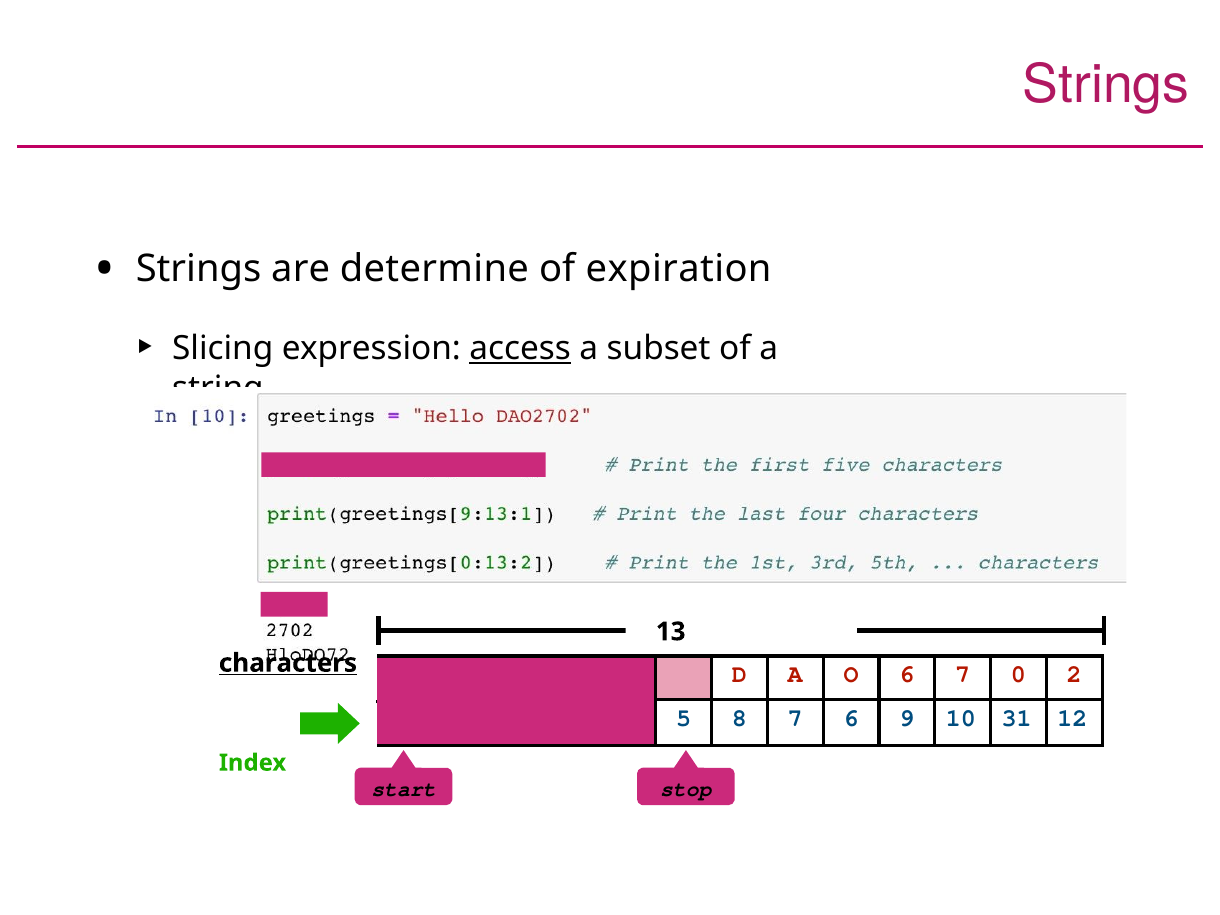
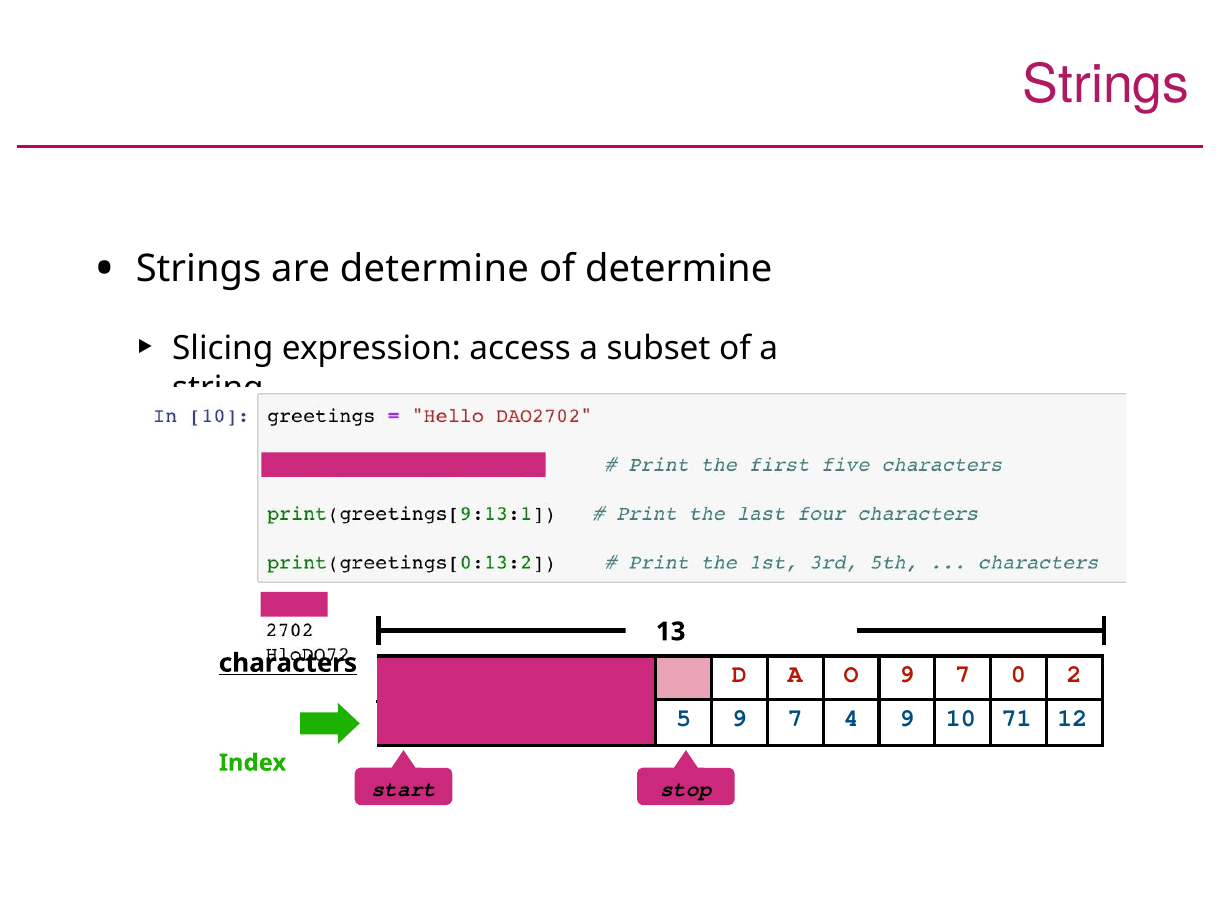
of expiration: expiration -> determine (679, 269)
access underline: present -> none (520, 348)
O 6: 6 -> 9 (907, 674)
5 8: 8 -> 9 (739, 718)
7 6: 6 -> 4 (851, 718)
31: 31 -> 71 (1017, 718)
